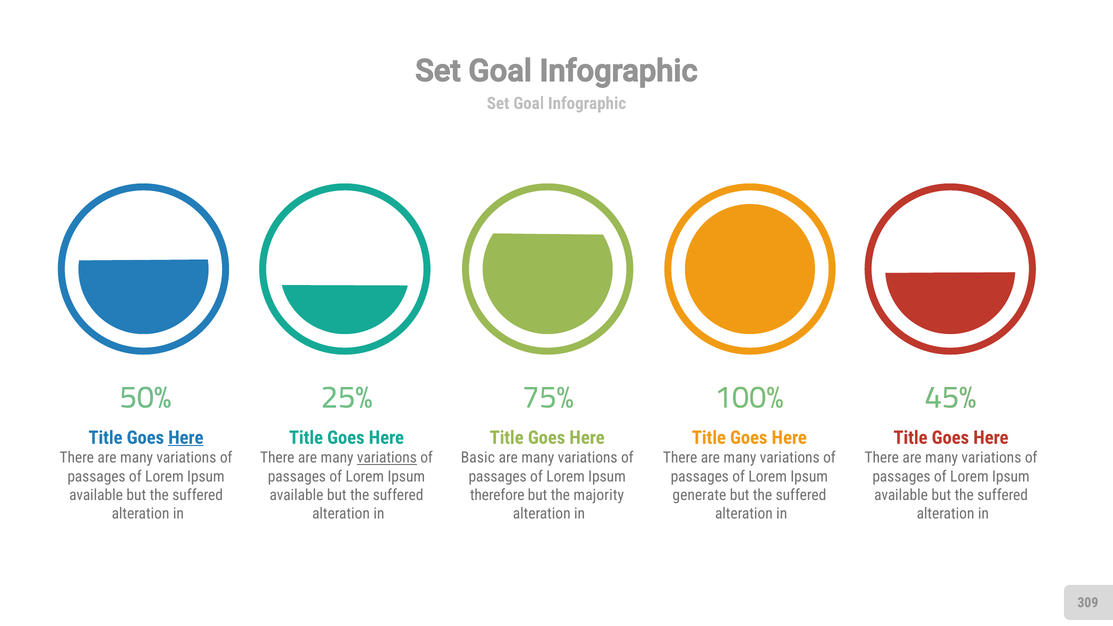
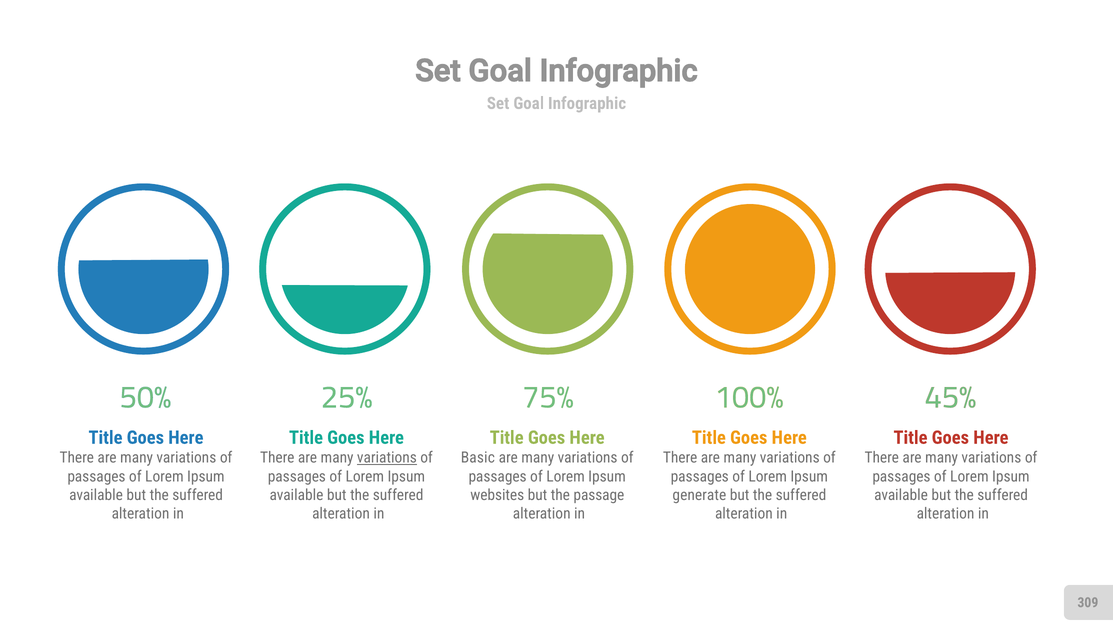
Here underline: present -> none (186, 438)
therefore: therefore -> websites (497, 495)
majority: majority -> passage (599, 495)
